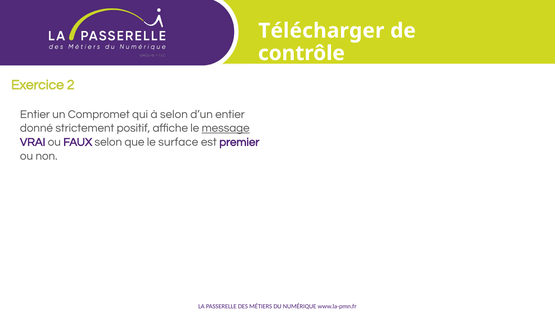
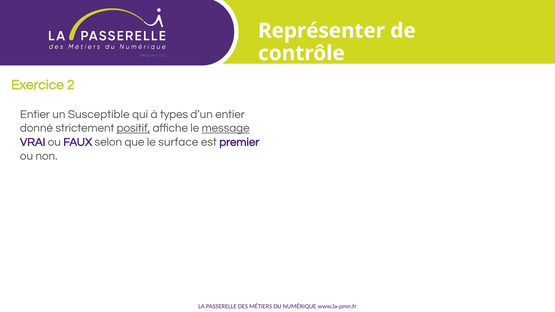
Télécharger: Télécharger -> Représenter (321, 31)
Compromet: Compromet -> Susceptible (99, 114)
à selon: selon -> types (174, 114)
positif underline: none -> present (133, 128)
